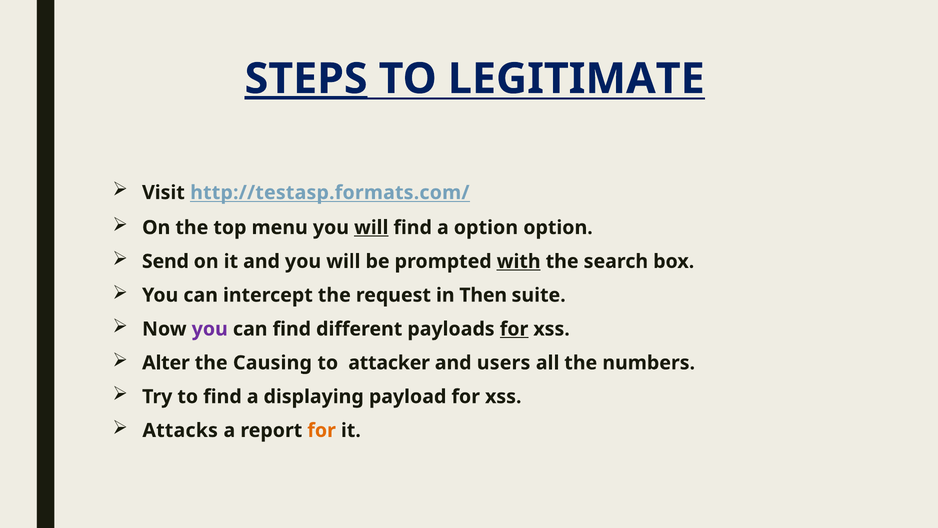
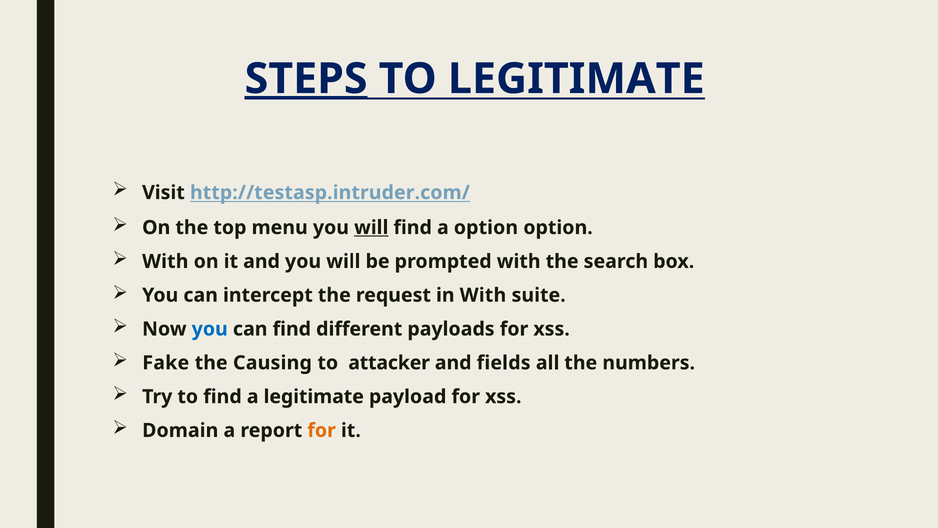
http://testasp.formats.com/: http://testasp.formats.com/ -> http://testasp.intruder.com/ (330, 192)
Send: Send -> With (165, 261)
with underline: present -> none (519, 261)
in Then: Then -> With (483, 295)
you colour: purple -> blue (210, 329)
for underline: present -> none (514, 329)
Alter: Alter -> Fake (166, 363)
users: users -> fields (504, 363)
a displaying: displaying -> legitimate (314, 396)
Attacks: Attacks -> Domain (180, 430)
